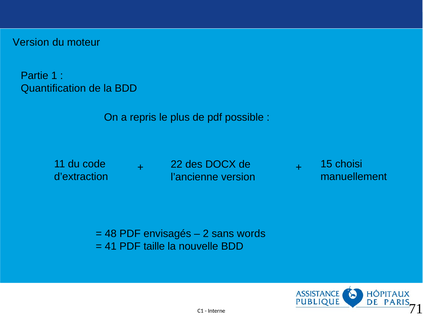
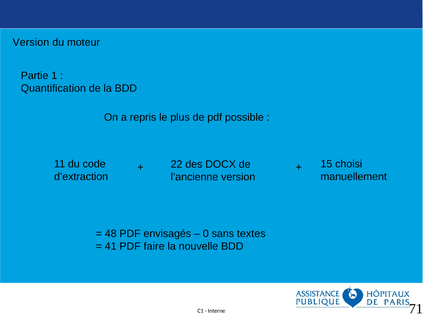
2: 2 -> 0 (206, 234)
words: words -> textes (251, 234)
taille: taille -> faire (154, 247)
